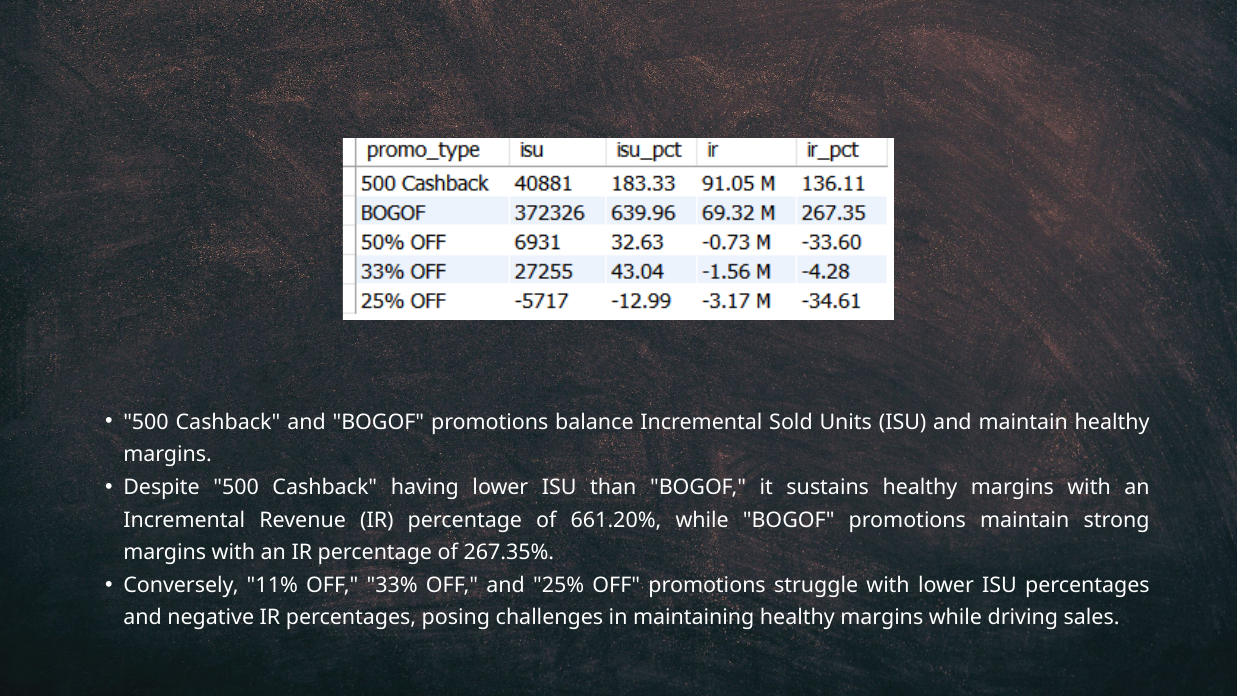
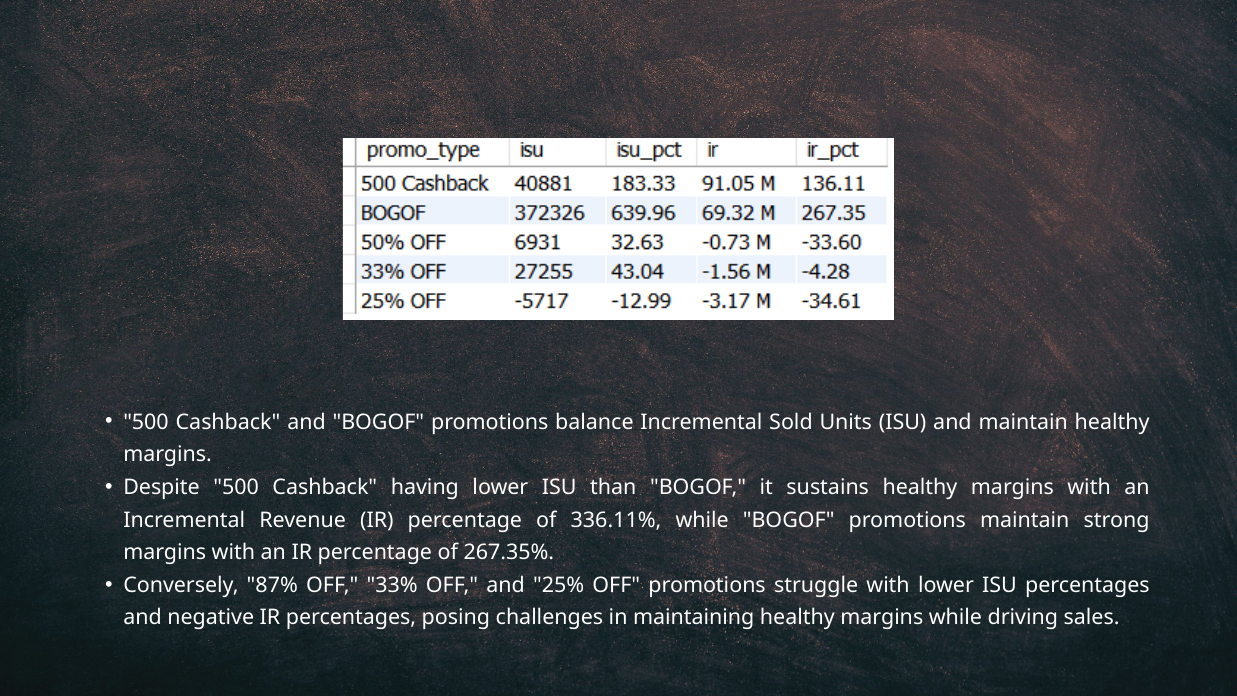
661.20%: 661.20% -> 336.11% (616, 520)
11%: 11% -> 87% (272, 585)
